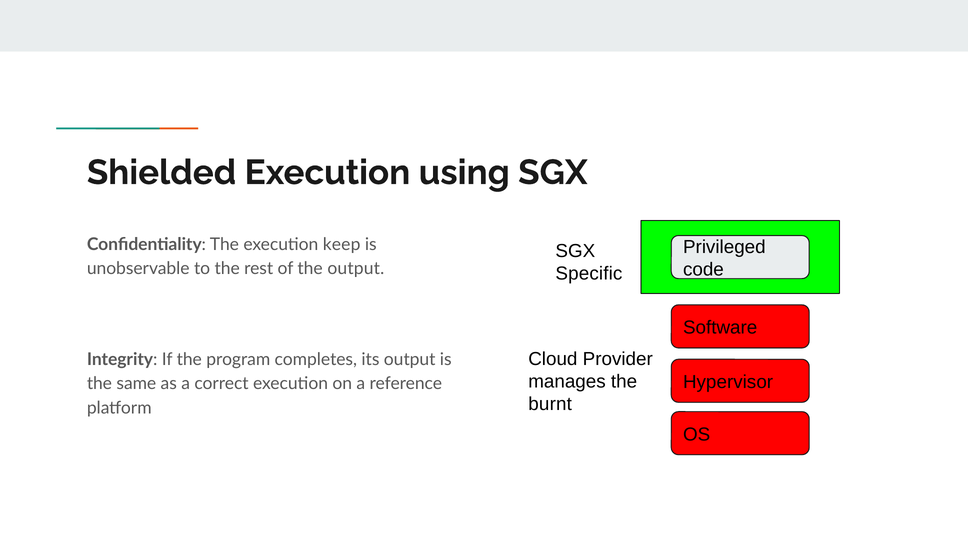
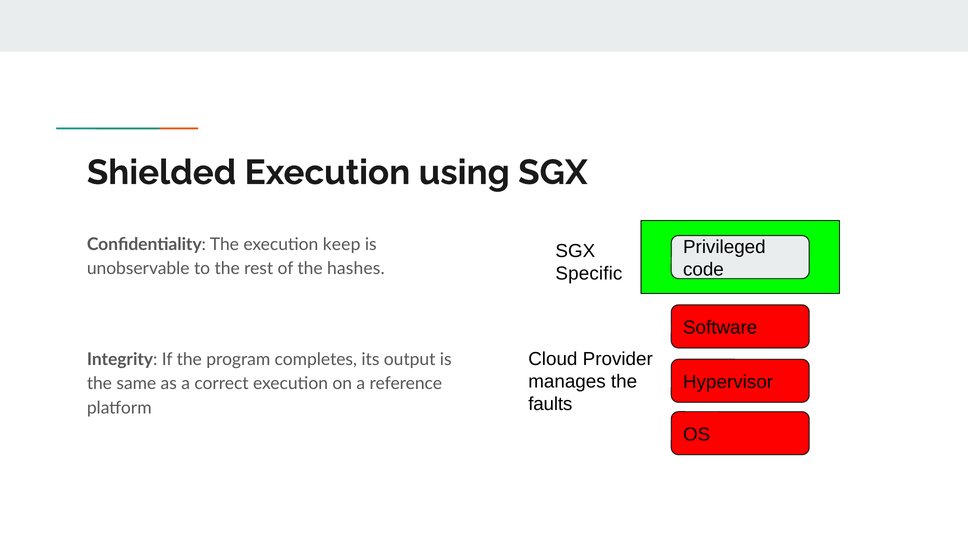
the output: output -> hashes (356, 269)
burnt: burnt -> faults (550, 405)
